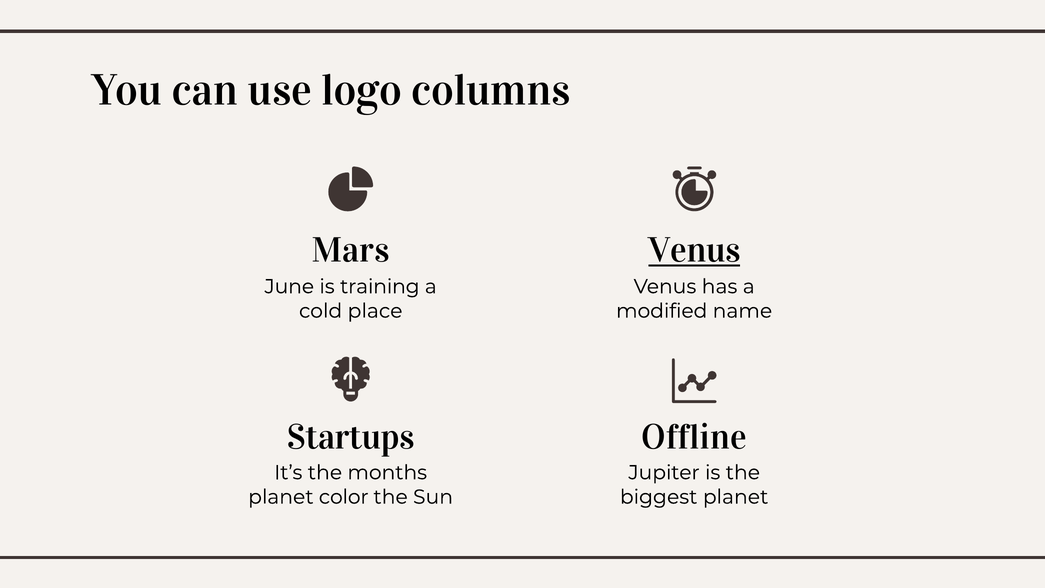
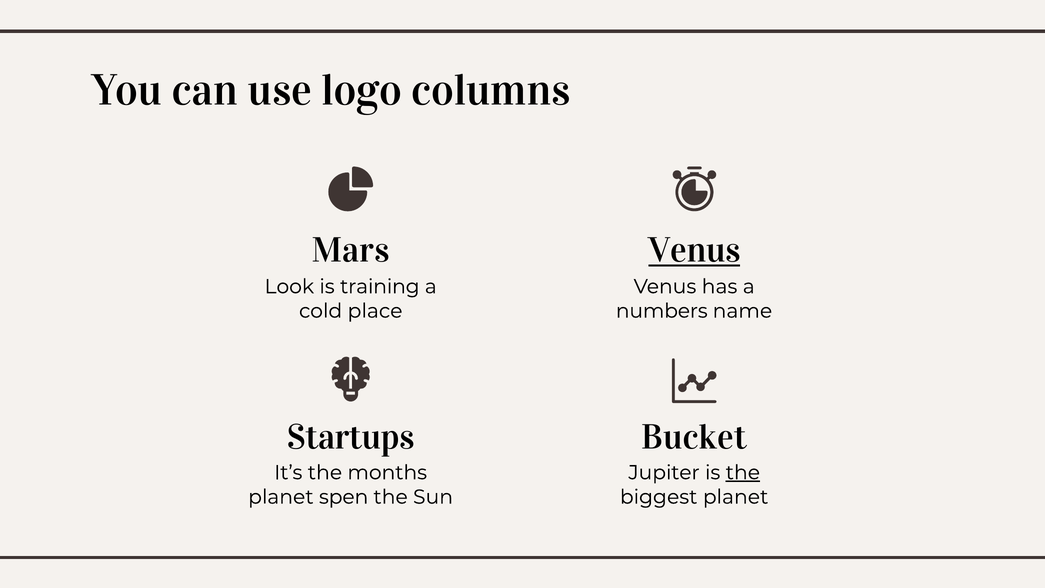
June: June -> Look (289, 287)
modified: modified -> numbers (662, 311)
Offline: Offline -> Bucket (694, 437)
the underline: none -> present (743, 472)
color: color -> spen (344, 497)
